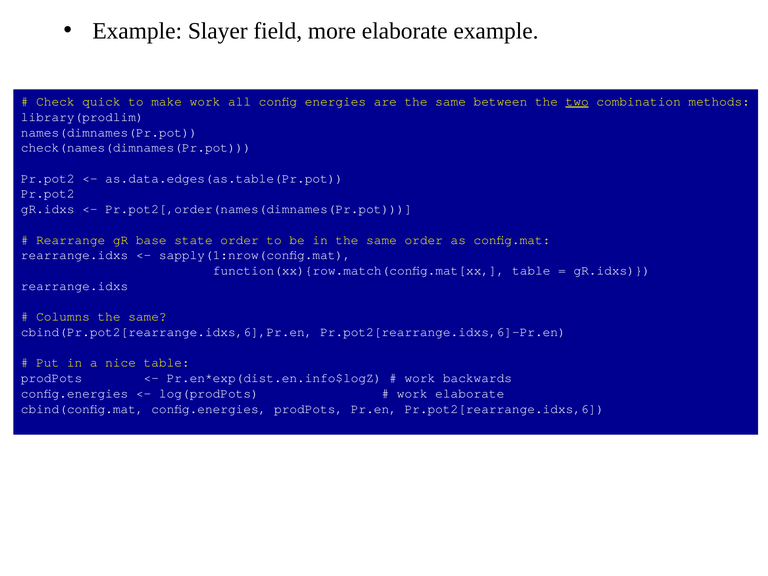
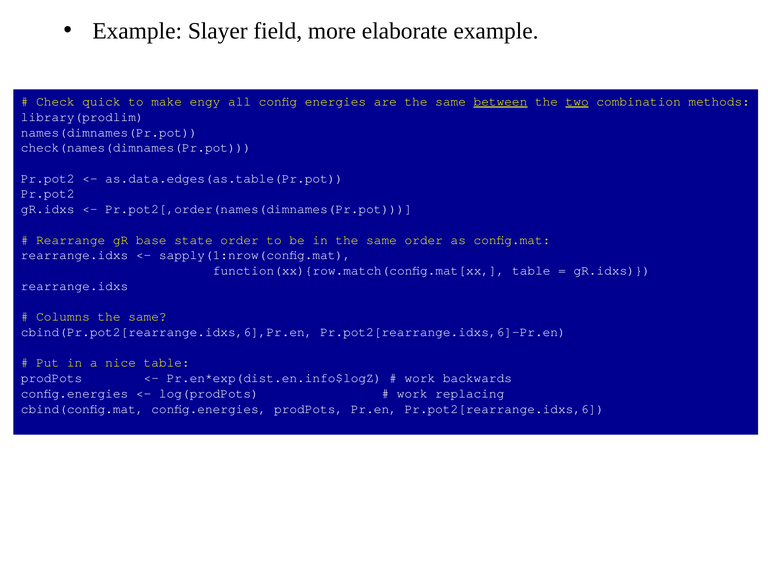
make work: work -> engy (205, 102)
between underline: none -> present (500, 102)
work elaborate: elaborate -> replacing (470, 393)
